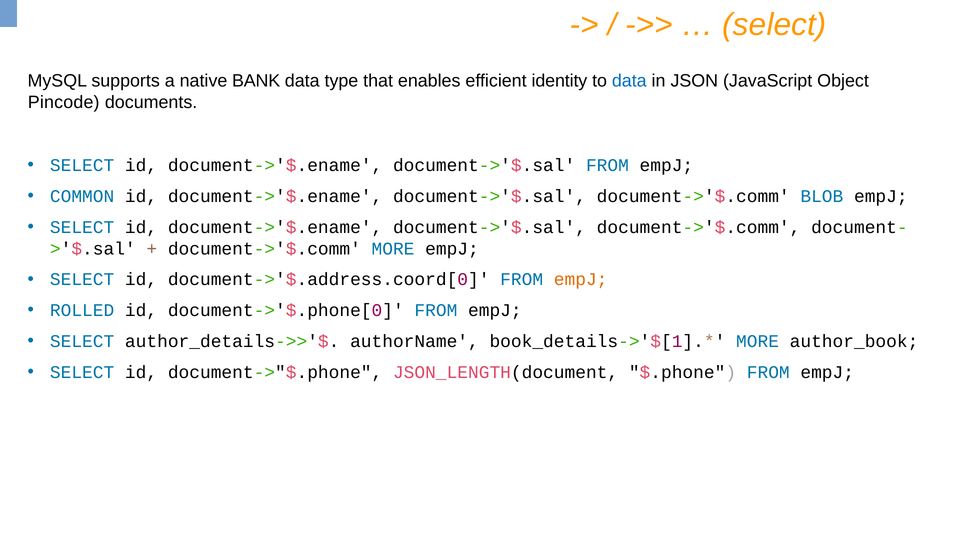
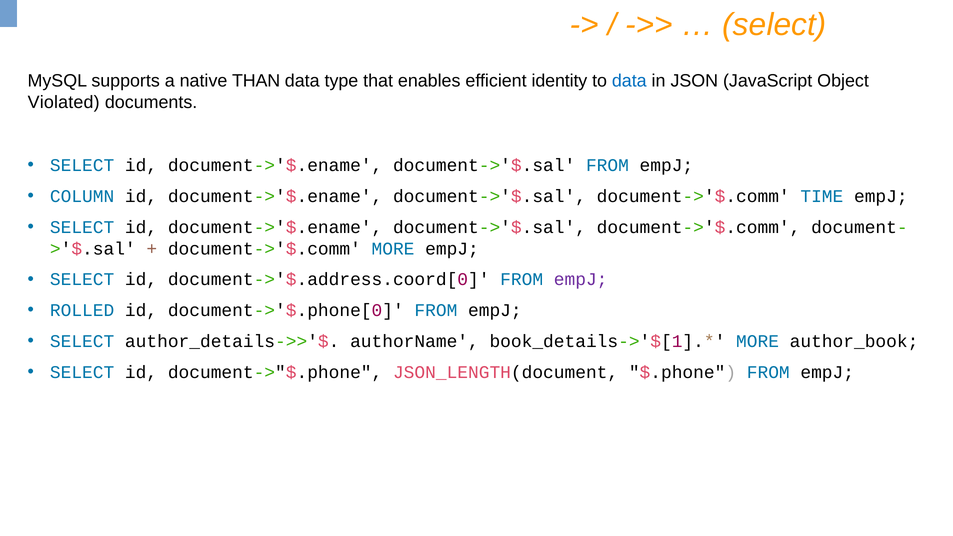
BANK: BANK -> THAN (256, 81)
Pincode: Pincode -> Violated (64, 102)
COMMON: COMMON -> COLUMN (82, 196)
BLOB: BLOB -> TIME (822, 196)
empJ colour: orange -> purple (581, 280)
